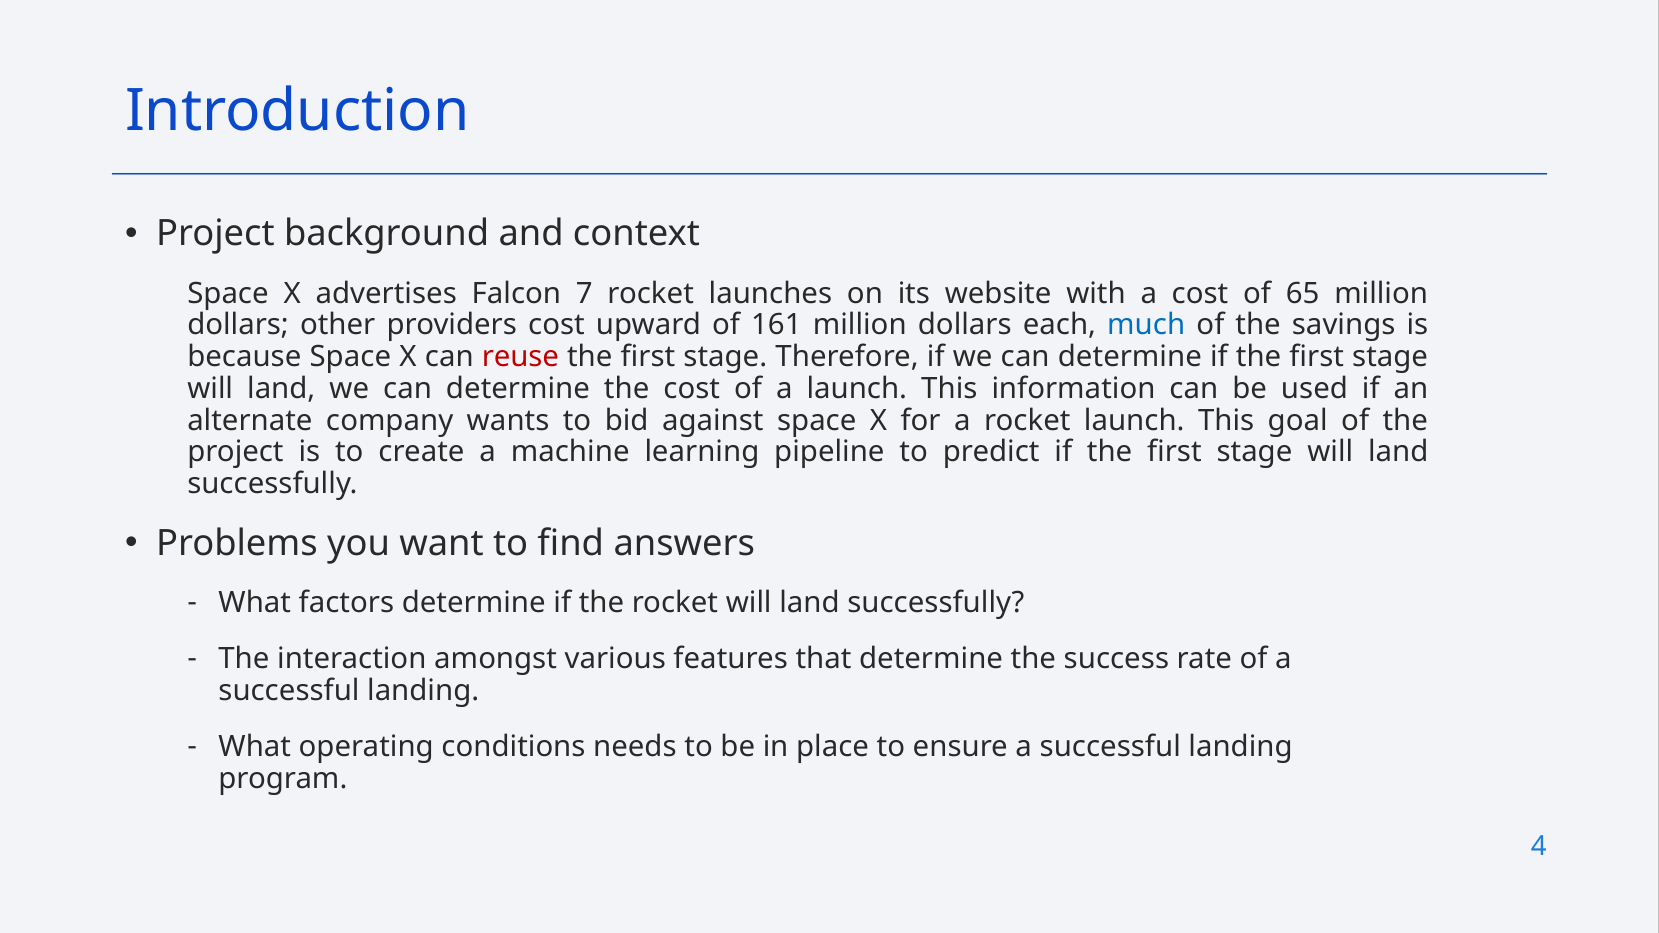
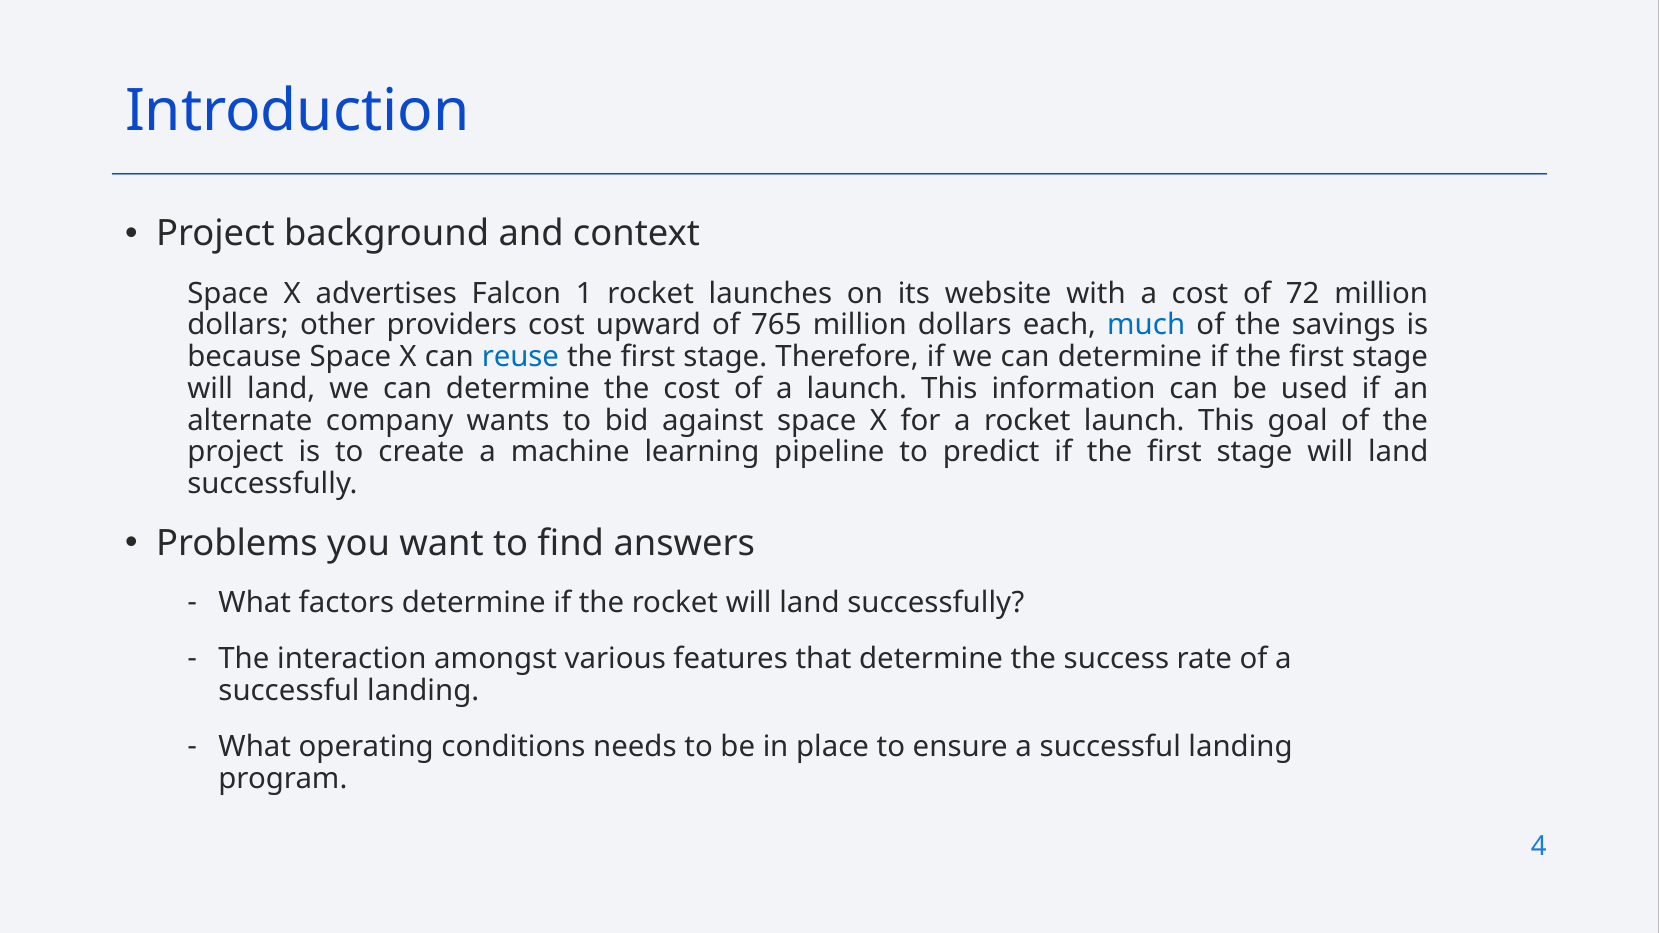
7: 7 -> 1 (584, 294)
65: 65 -> 72 (1303, 294)
161: 161 -> 765 (776, 325)
reuse colour: red -> blue (520, 357)
